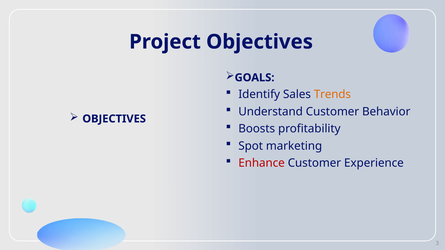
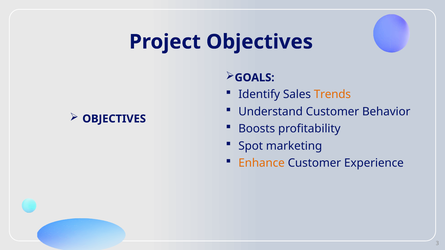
Enhance colour: red -> orange (262, 163)
